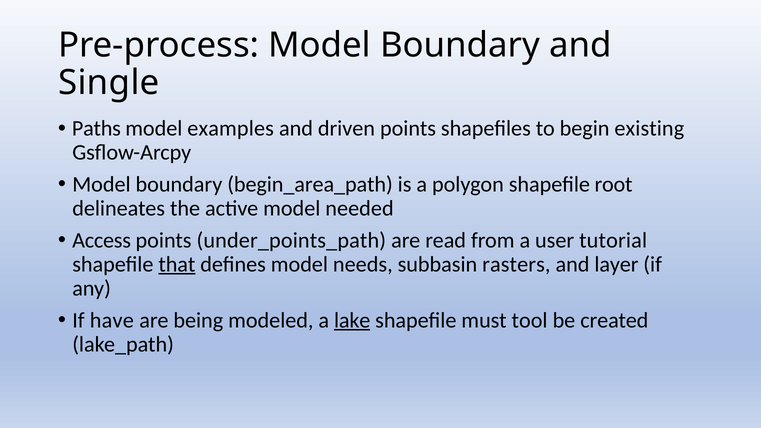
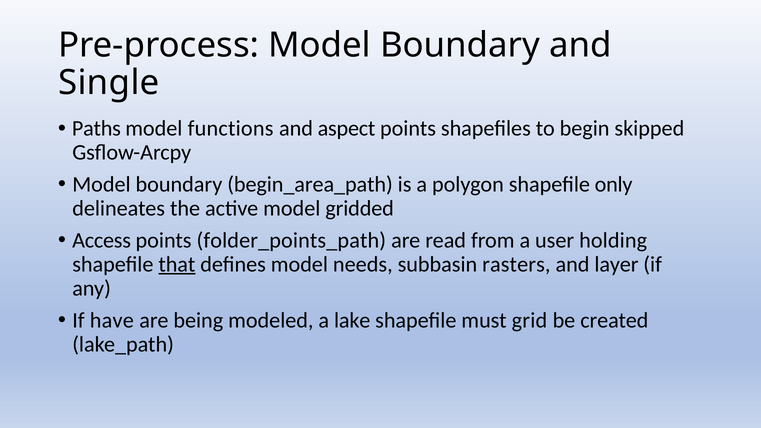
examples: examples -> functions (231, 129)
driven: driven -> aspect (347, 129)
existing: existing -> skipped (649, 129)
root: root -> only (614, 185)
needed: needed -> gridded (360, 209)
under_points_path: under_points_path -> folder_points_path (291, 240)
tutorial: tutorial -> holding (613, 240)
lake underline: present -> none (352, 320)
tool: tool -> grid (529, 320)
